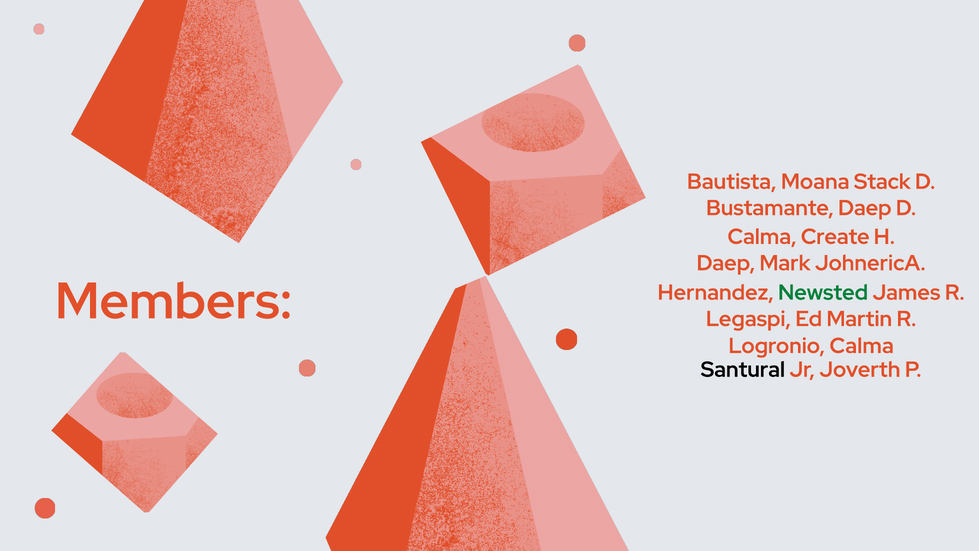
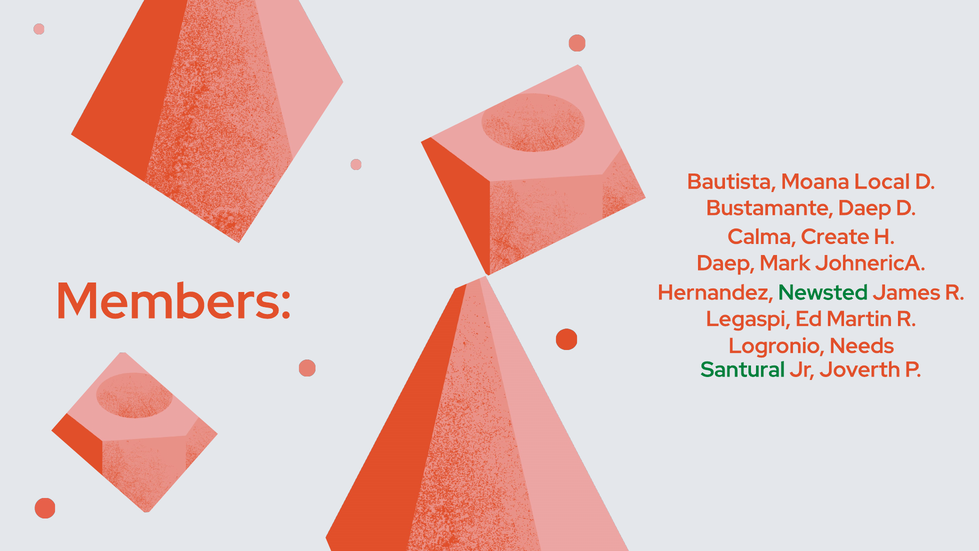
Stack: Stack -> Local (882, 182)
Logronio Calma: Calma -> Needs (862, 346)
Santural colour: black -> green (743, 369)
